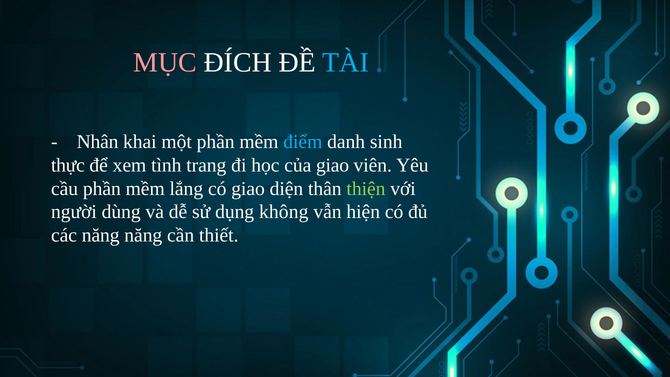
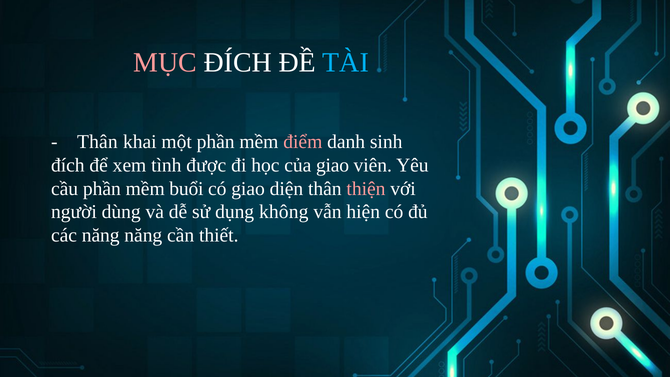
Nhân: Nhân -> Thân (97, 142)
điểm colour: light blue -> pink (303, 142)
thực: thực -> đích (68, 165)
trang: trang -> được (206, 165)
lắng: lắng -> buổi (186, 188)
thiện colour: light green -> pink (366, 188)
